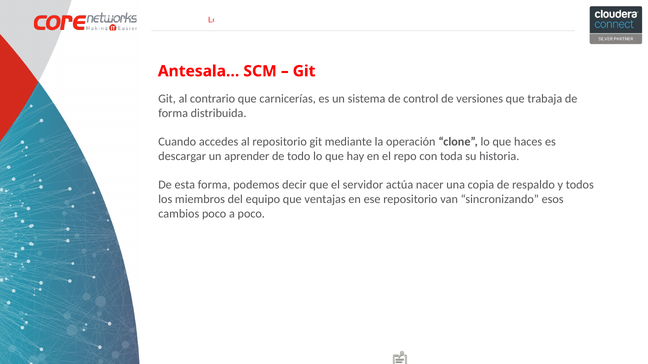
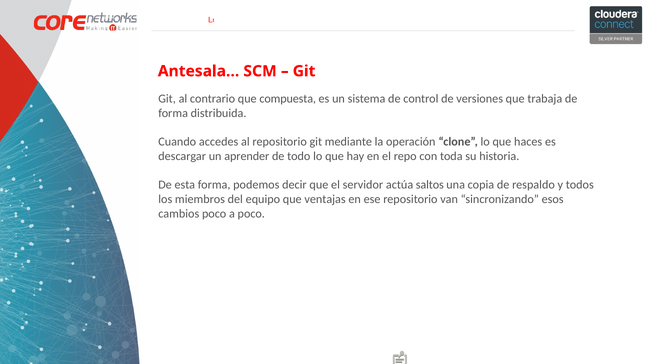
carnicerías: carnicerías -> compuesta (288, 99)
nacer: nacer -> saltos (430, 185)
